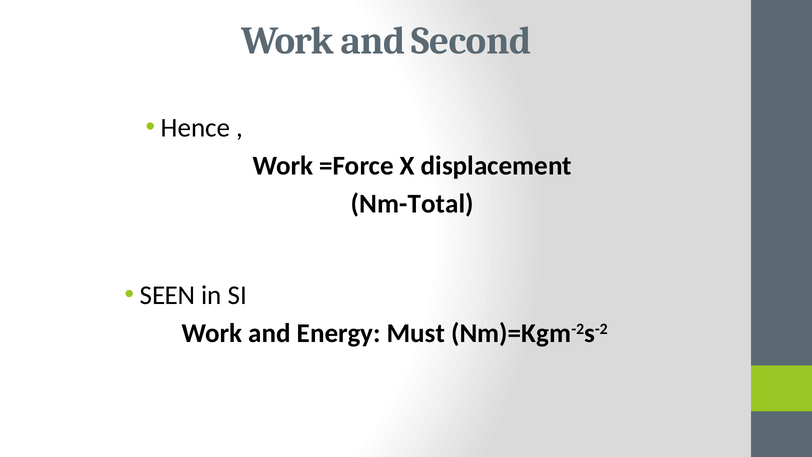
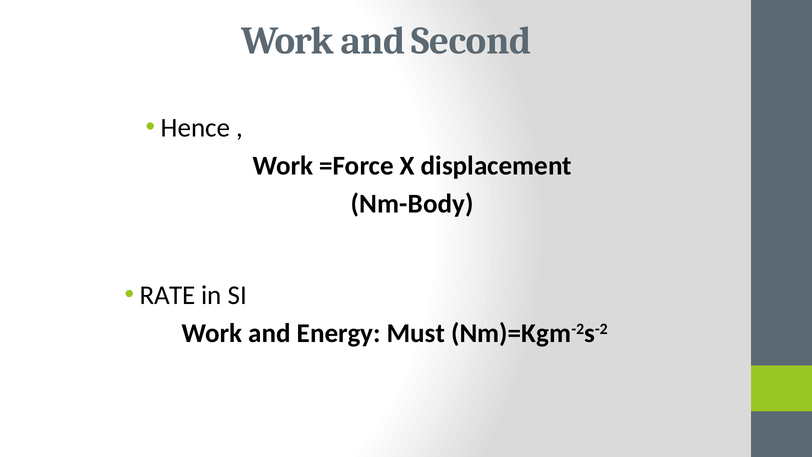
Nm-Total: Nm-Total -> Nm-Body (412, 204)
SEEN: SEEN -> RATE (168, 295)
